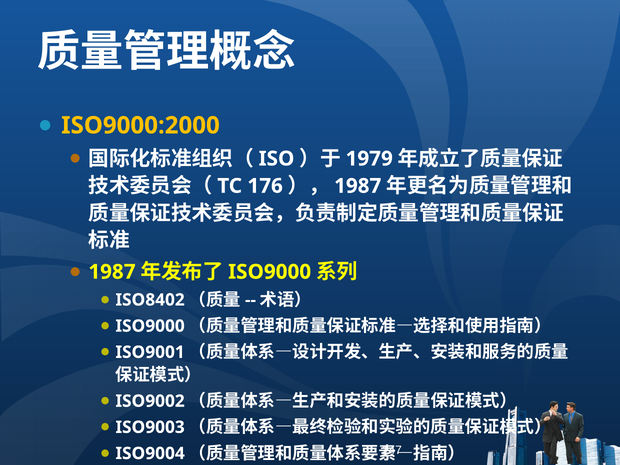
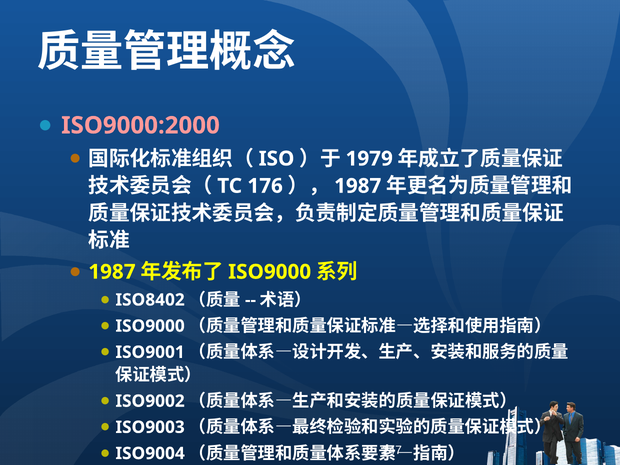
ISO9000:2000 colour: yellow -> pink (141, 125)
